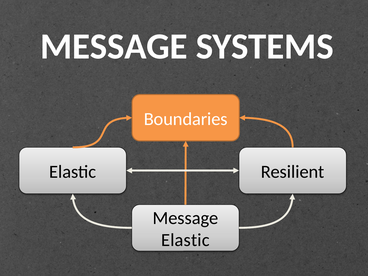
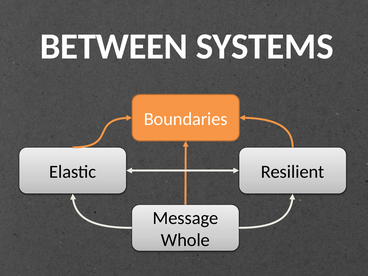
MESSAGE: MESSAGE -> BETWEEN (114, 46)
Elastic: Elastic -> Whole (185, 240)
